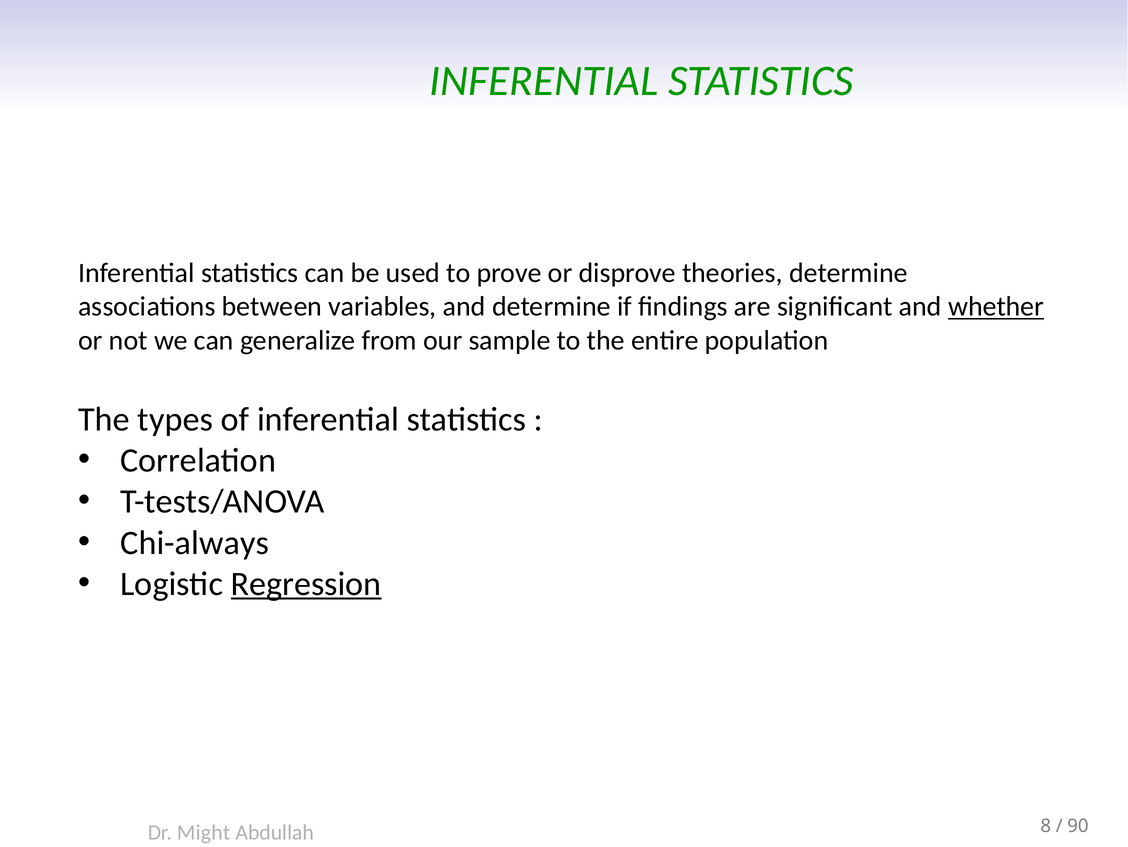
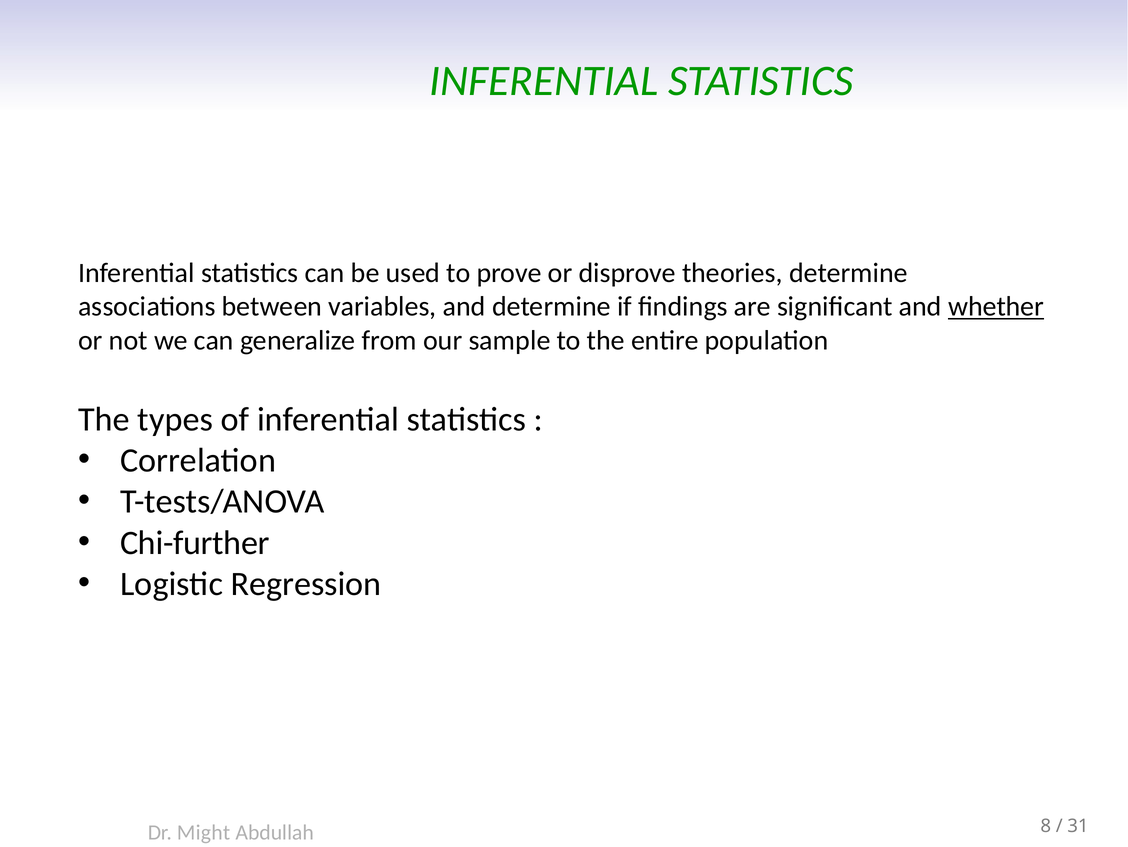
Chi-always: Chi-always -> Chi-further (195, 543)
Regression underline: present -> none (306, 584)
90: 90 -> 31 (1078, 826)
